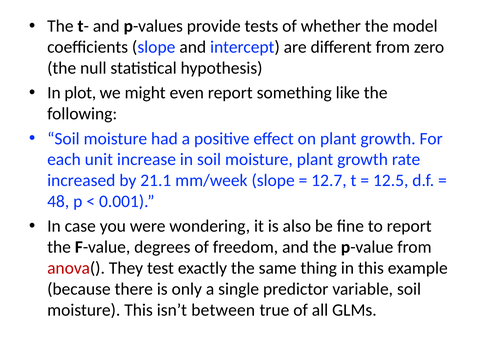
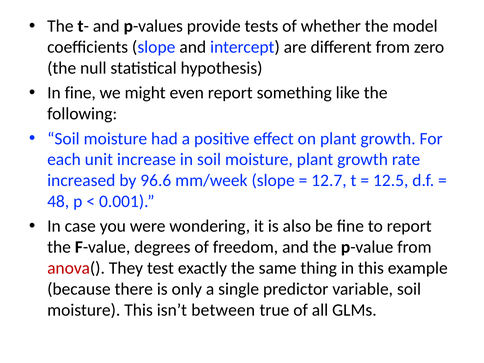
In plot: plot -> fine (80, 93)
21.1: 21.1 -> 96.6 (156, 180)
